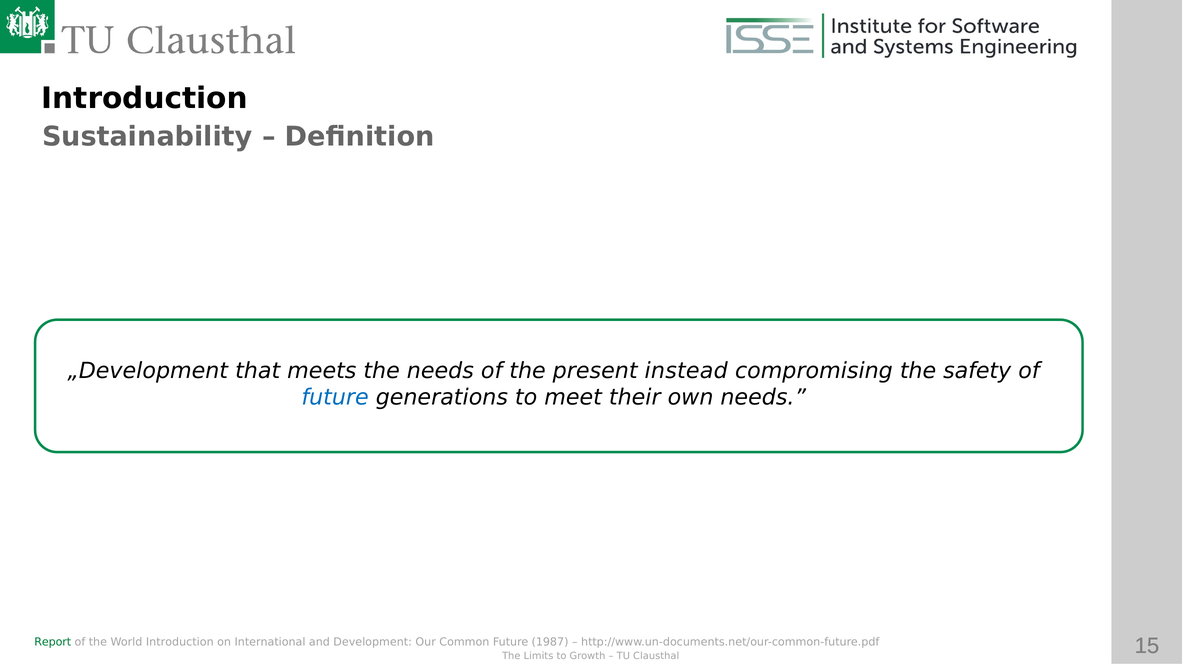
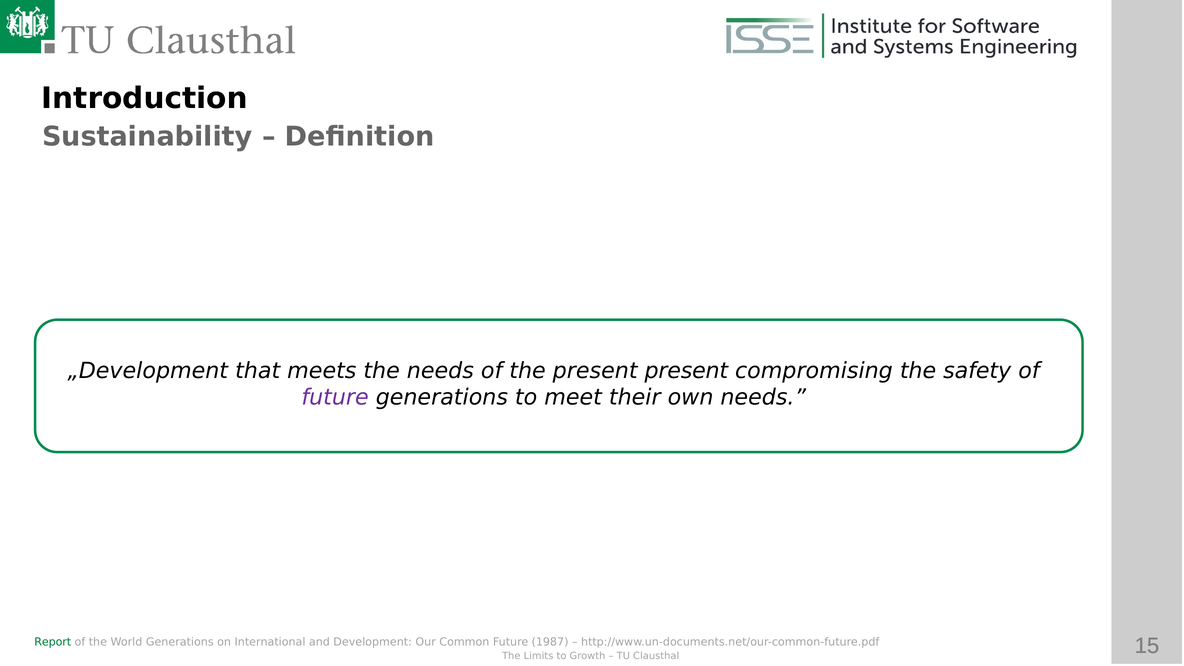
present instead: instead -> present (686, 371)
future colour: blue -> purple (335, 398)
World Introduction: Introduction -> Generations (180, 642)
